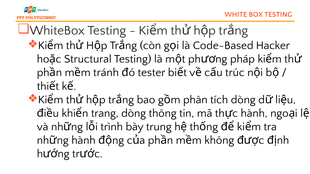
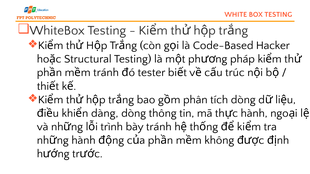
trang: trang -> dàng (105, 113)
bày trung: trung -> tránh (159, 127)
